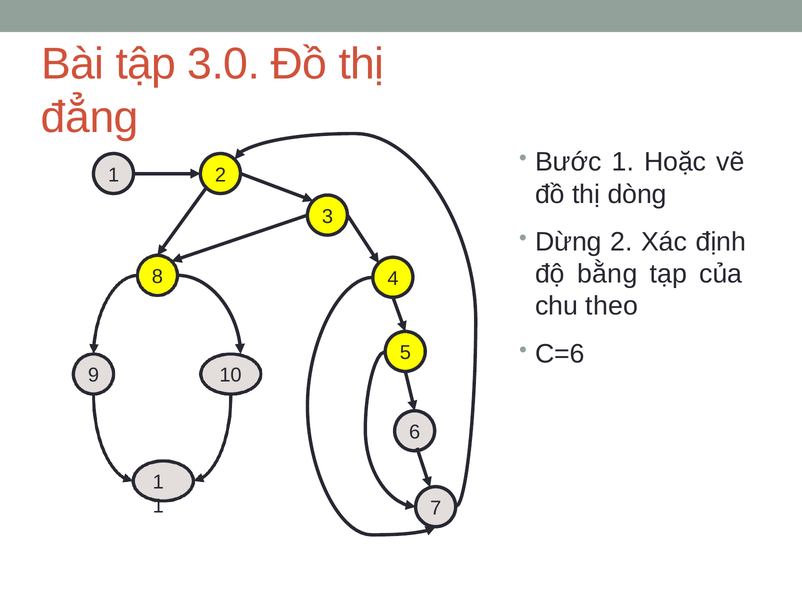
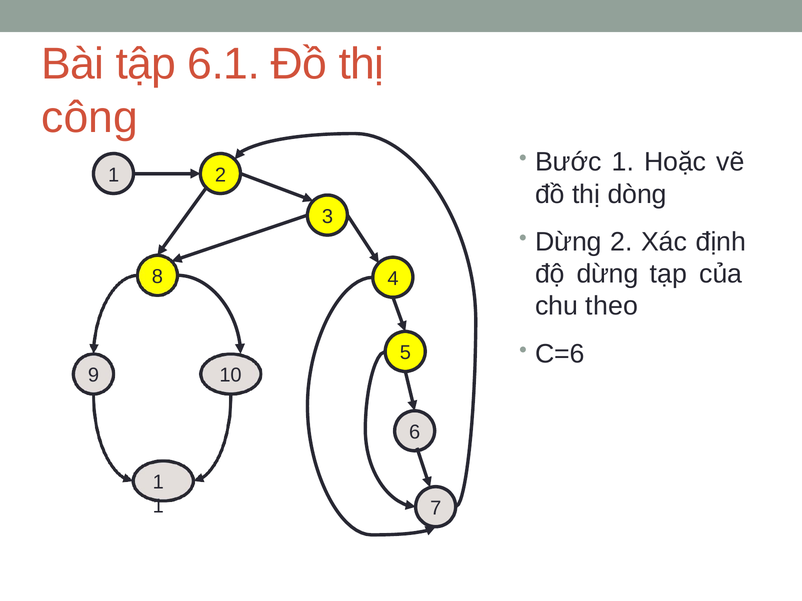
3.0: 3.0 -> 6.1 (224, 64)
đẳng: đẳng -> công (90, 118)
độ bằng: bằng -> dừng (608, 274)
